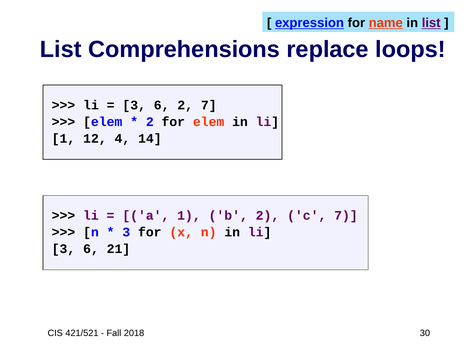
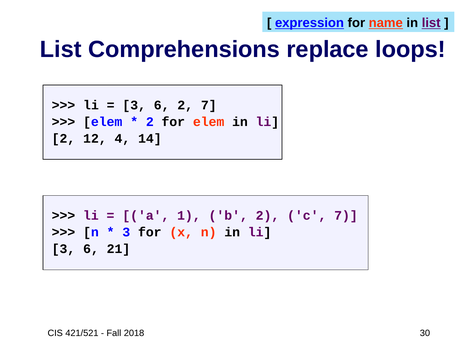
1: 1 -> 2 (63, 139)
